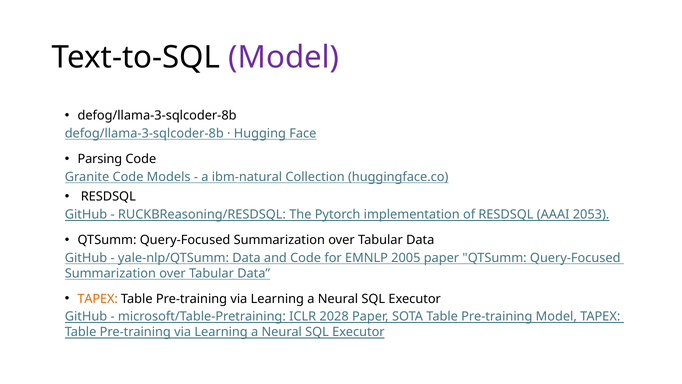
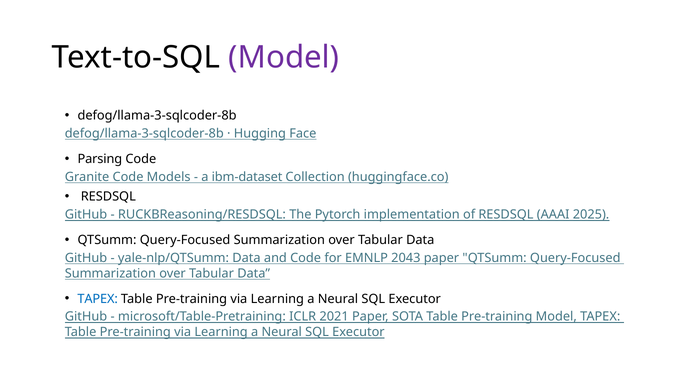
ibm-natural: ibm-natural -> ibm-dataset (247, 177)
2053: 2053 -> 2025 (591, 214)
2005: 2005 -> 2043 (406, 258)
TAPEX colour: orange -> blue (98, 299)
2028: 2028 -> 2021 (334, 316)
